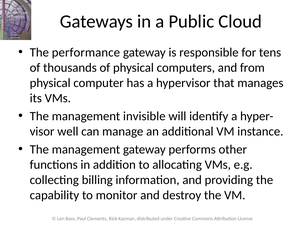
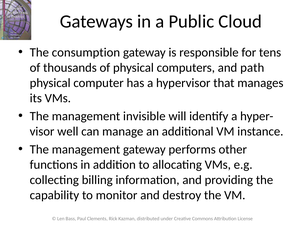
performance: performance -> consumption (86, 52)
from: from -> path (252, 68)
